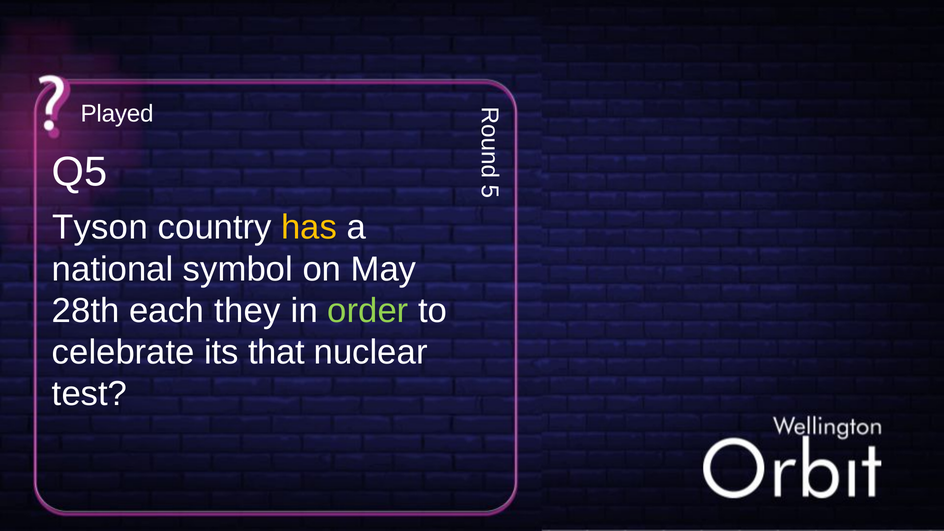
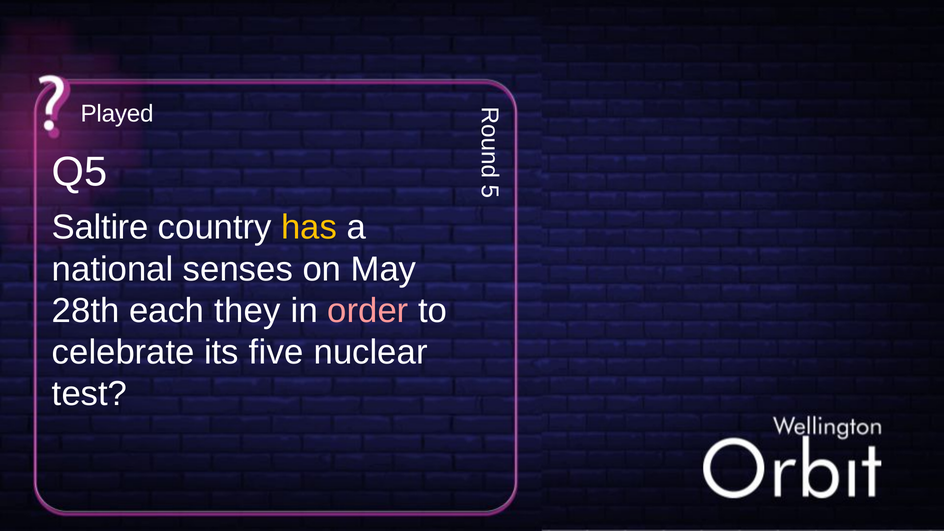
Tyson: Tyson -> Saltire (100, 227)
symbol: symbol -> senses (238, 269)
order colour: light green -> pink (368, 311)
that: that -> five (276, 352)
